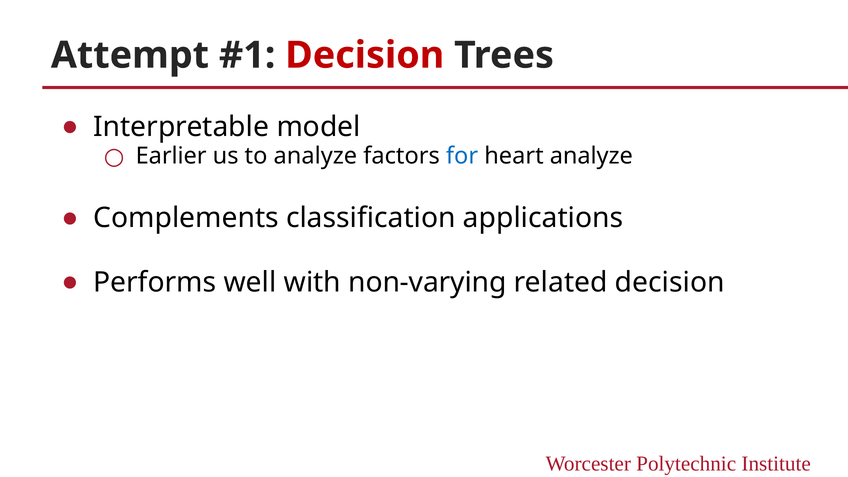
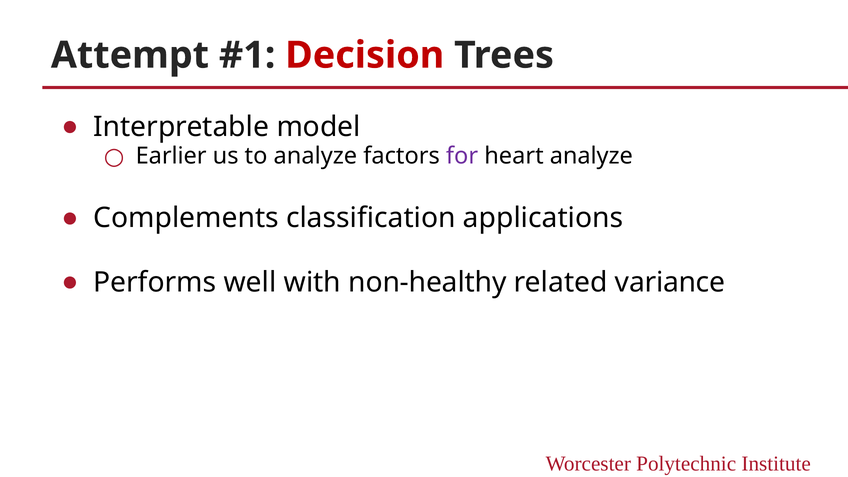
for colour: blue -> purple (462, 156)
non-varying: non-varying -> non-healthy (427, 282)
related decision: decision -> variance (670, 282)
